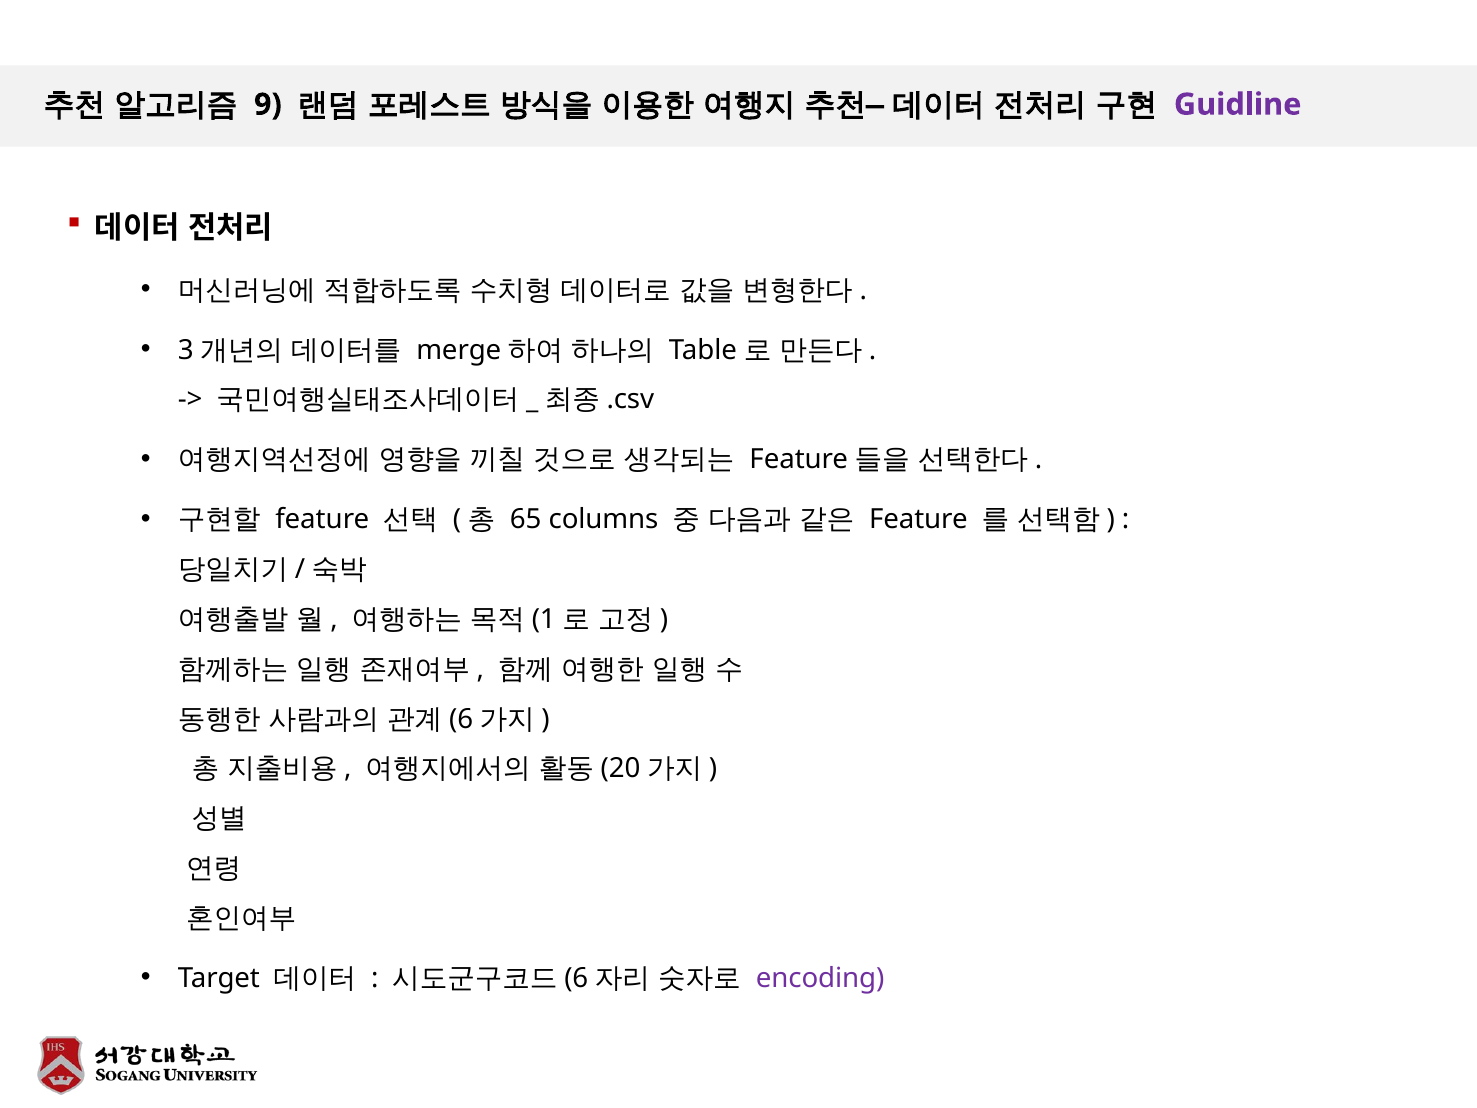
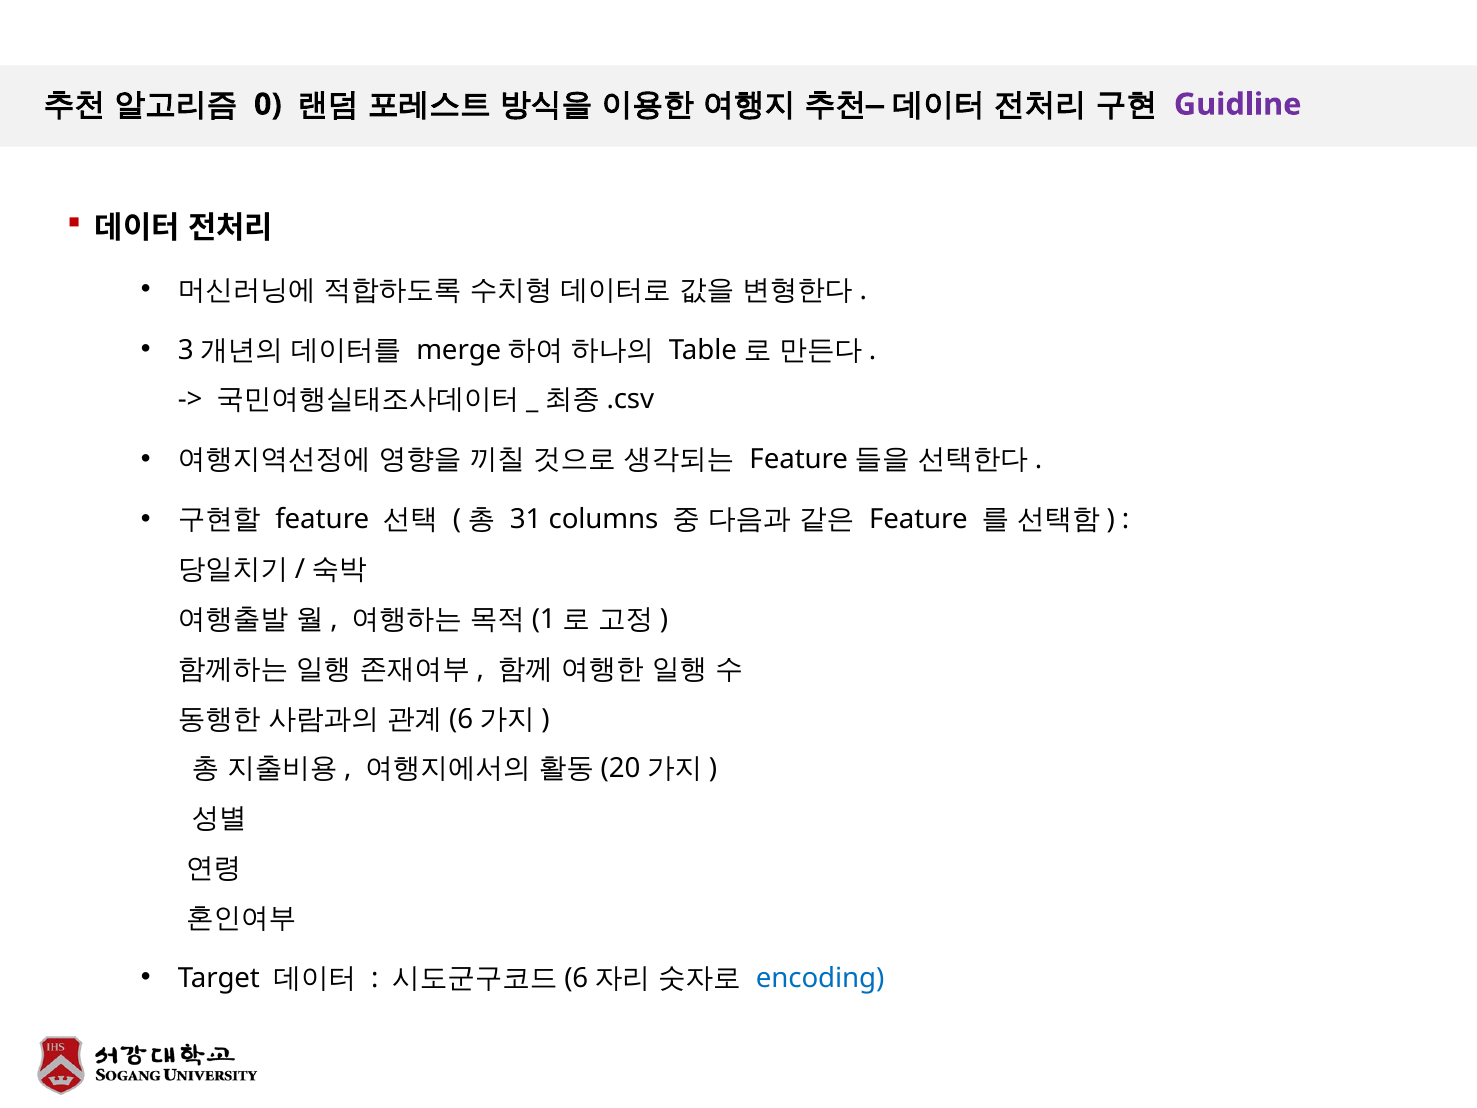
9: 9 -> 0 (268, 104)
65: 65 -> 31 (526, 520)
encoding colour: purple -> blue (820, 978)
